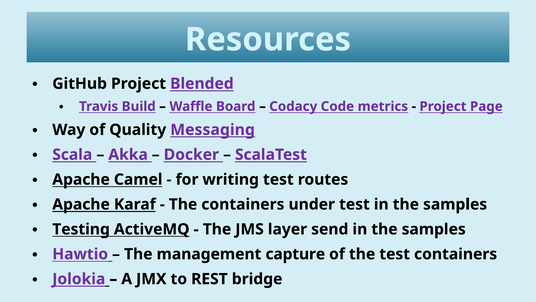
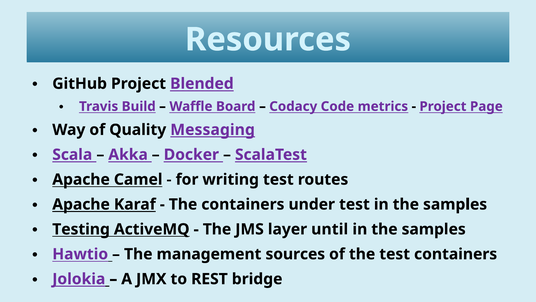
send: send -> until (330, 229)
capture: capture -> sources (295, 254)
